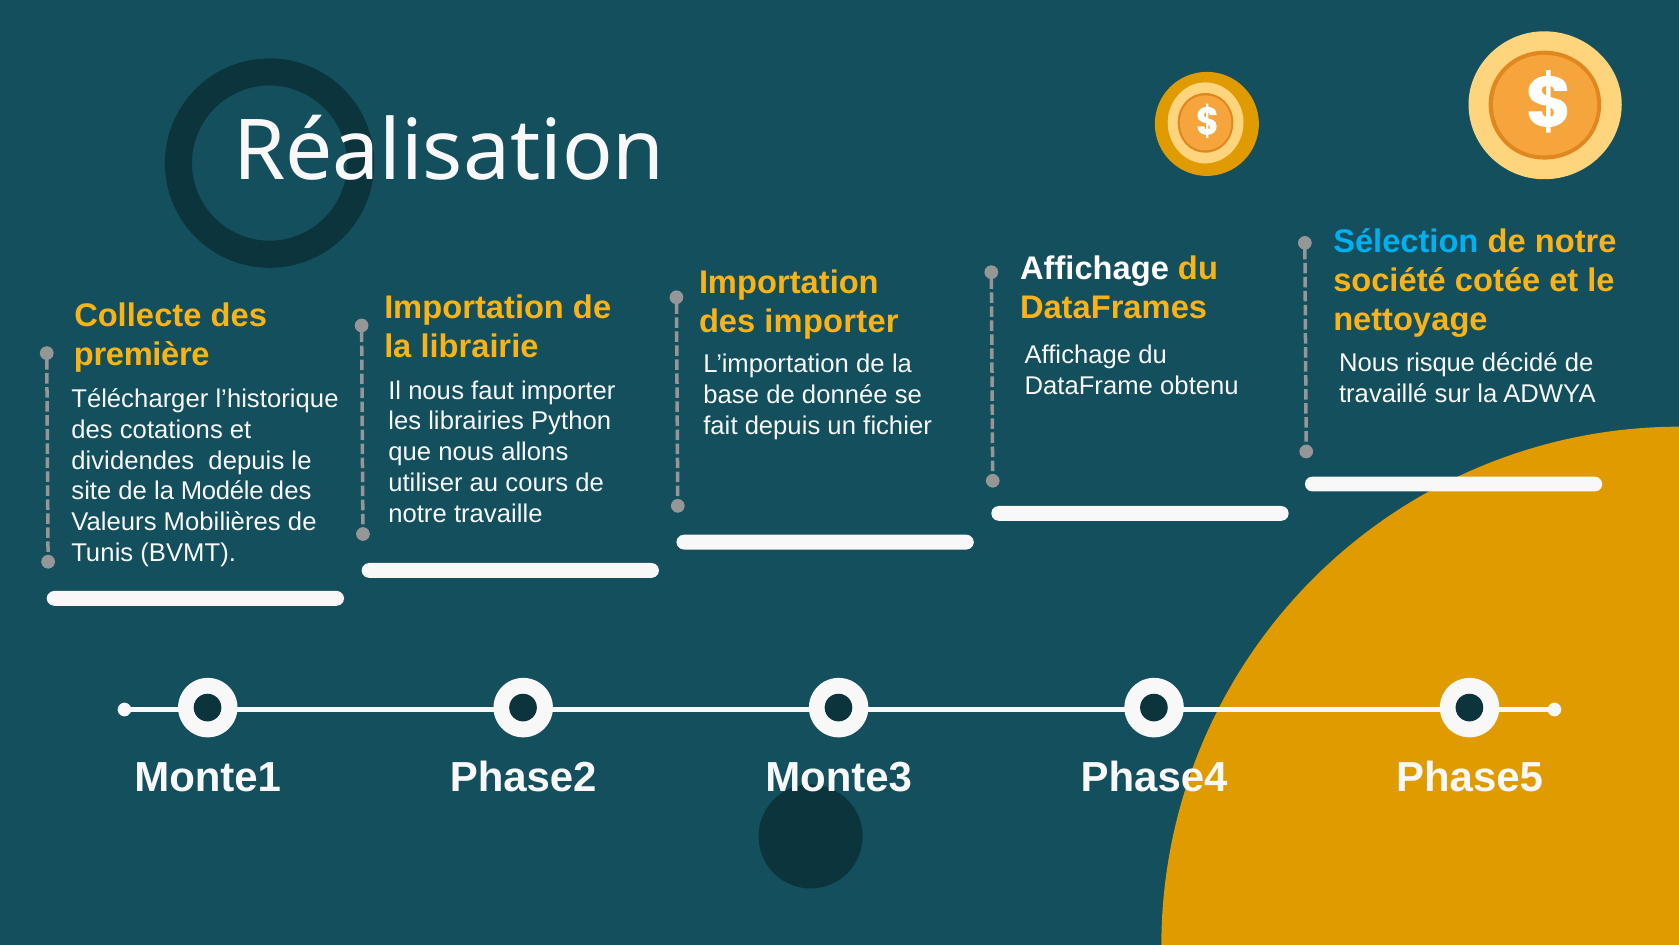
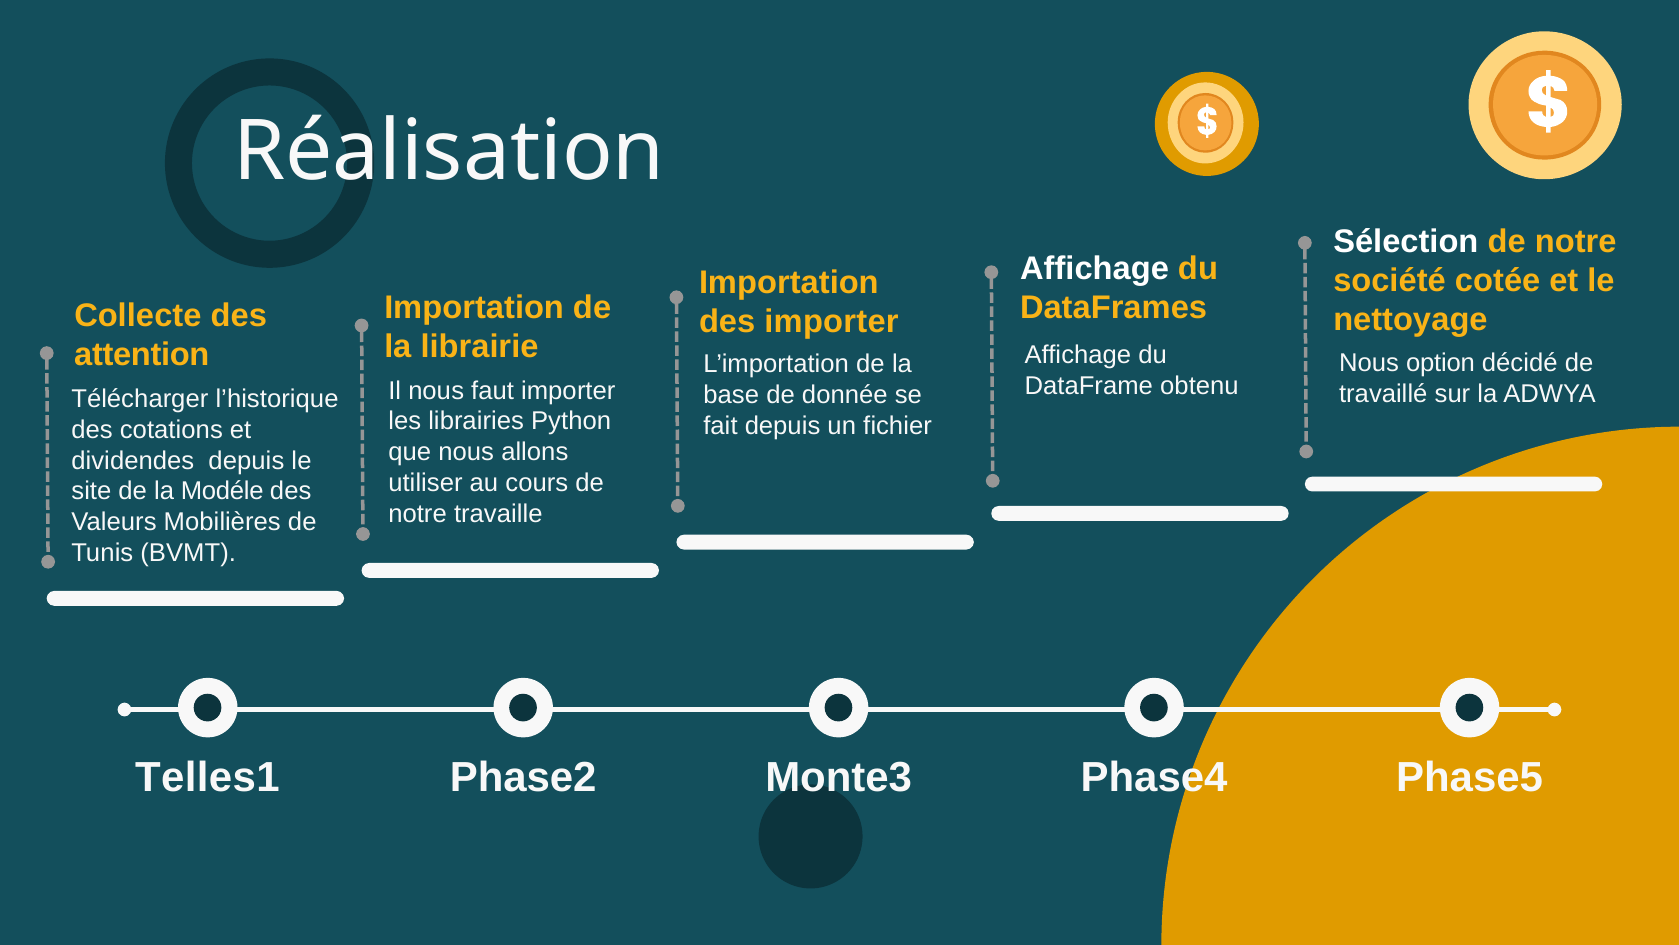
Sélection colour: light blue -> white (1406, 241)
première: première -> attention (142, 354)
risque: risque -> option (1440, 363)
Monte1: Monte1 -> Telles1 (207, 777)
